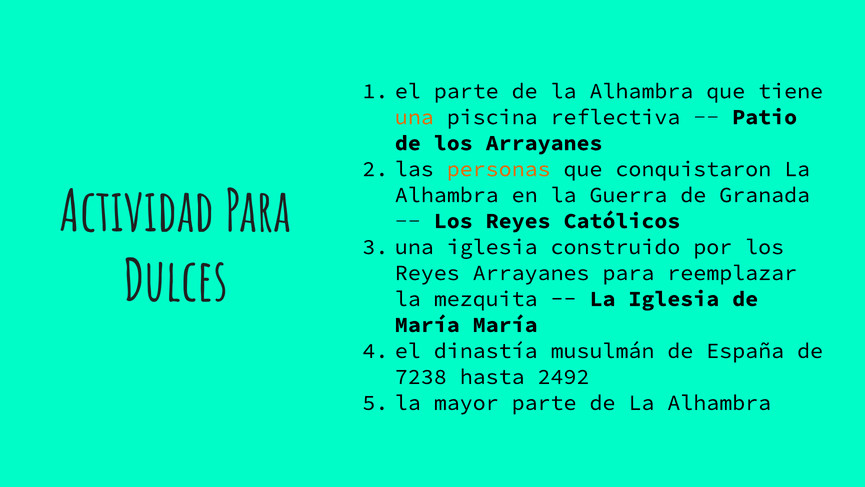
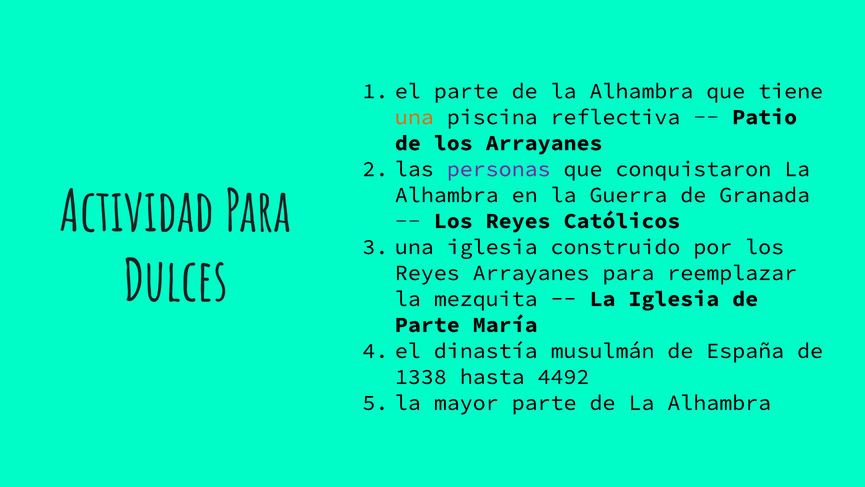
personas colour: orange -> purple (499, 169)
María: María -> Parte (427, 325)
7238: 7238 -> 1338 (421, 376)
2492: 2492 -> 4492 (564, 376)
